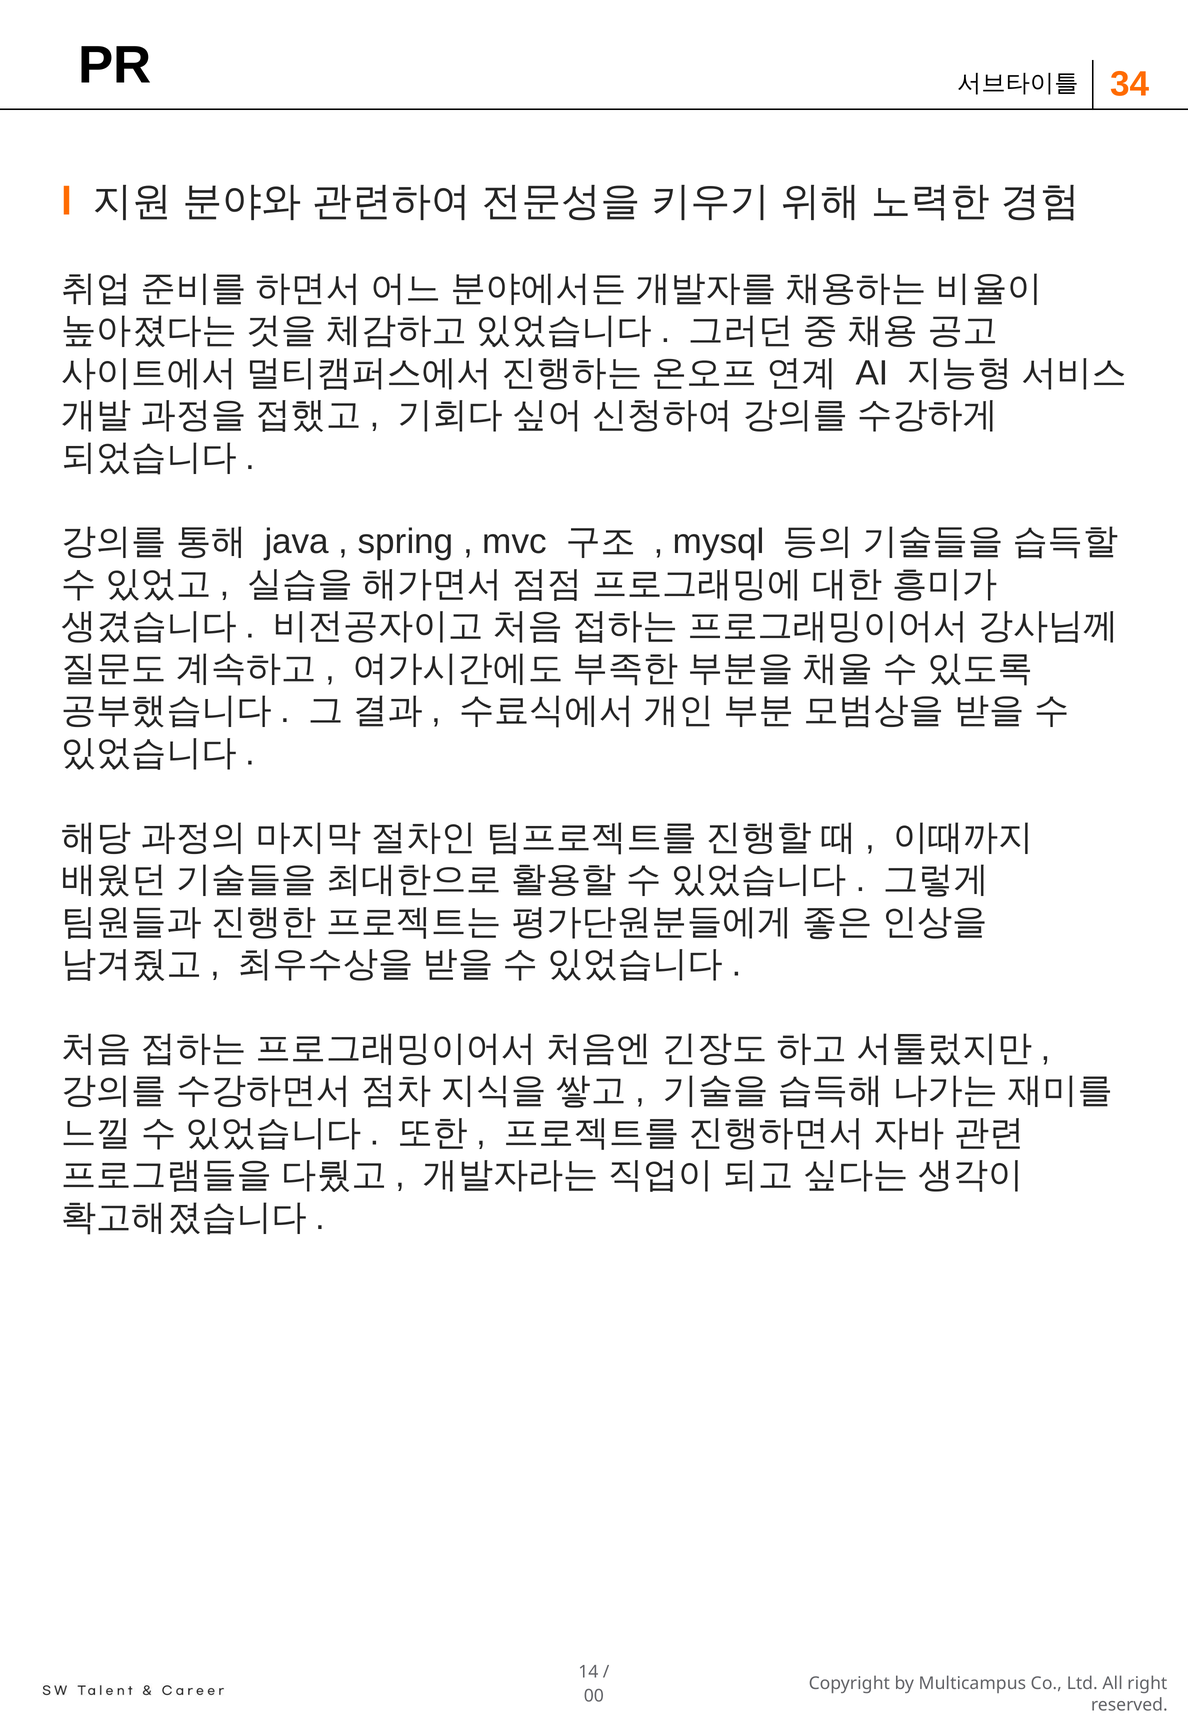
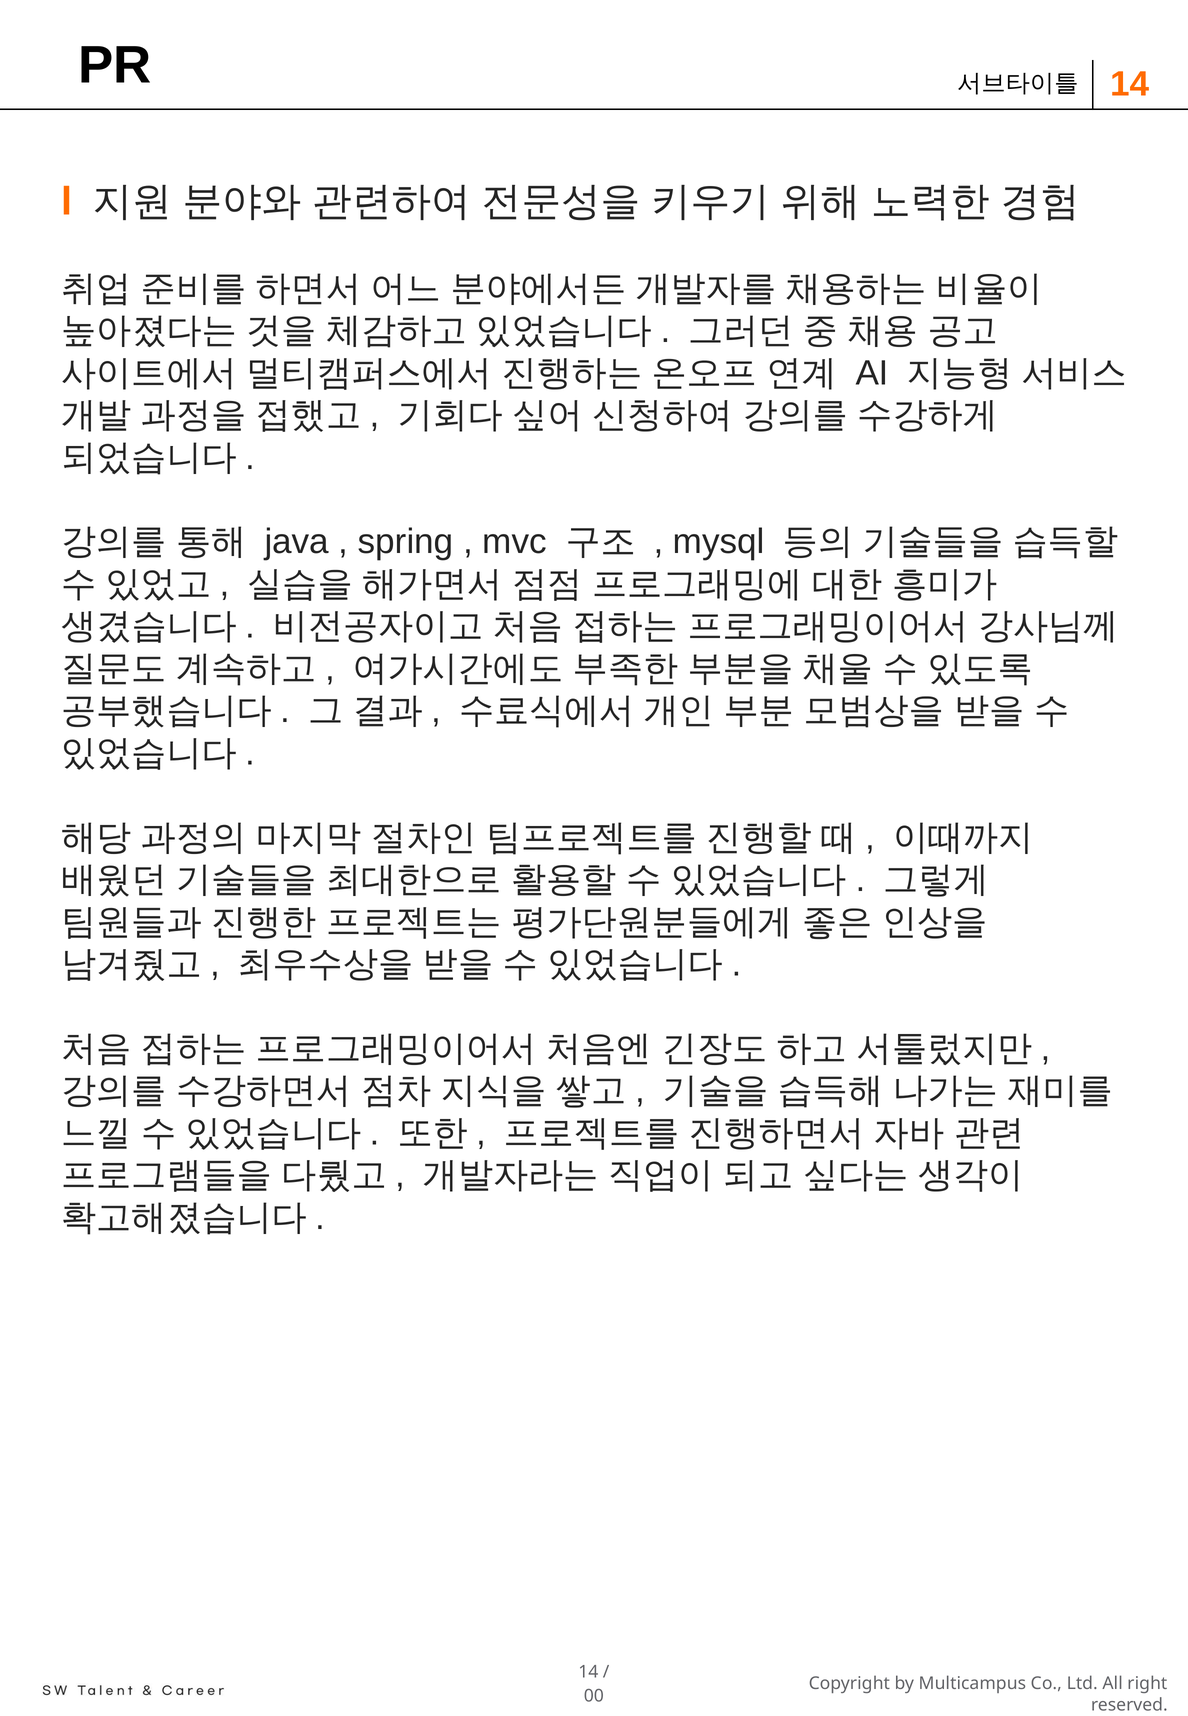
34: 34 -> 14 (1130, 84)
